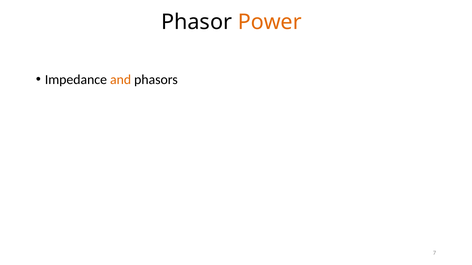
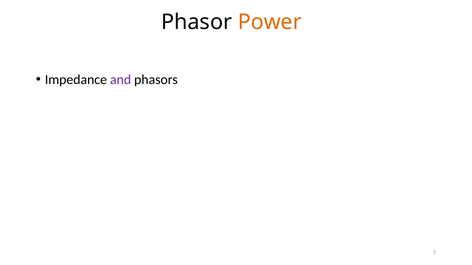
and colour: orange -> purple (121, 80)
